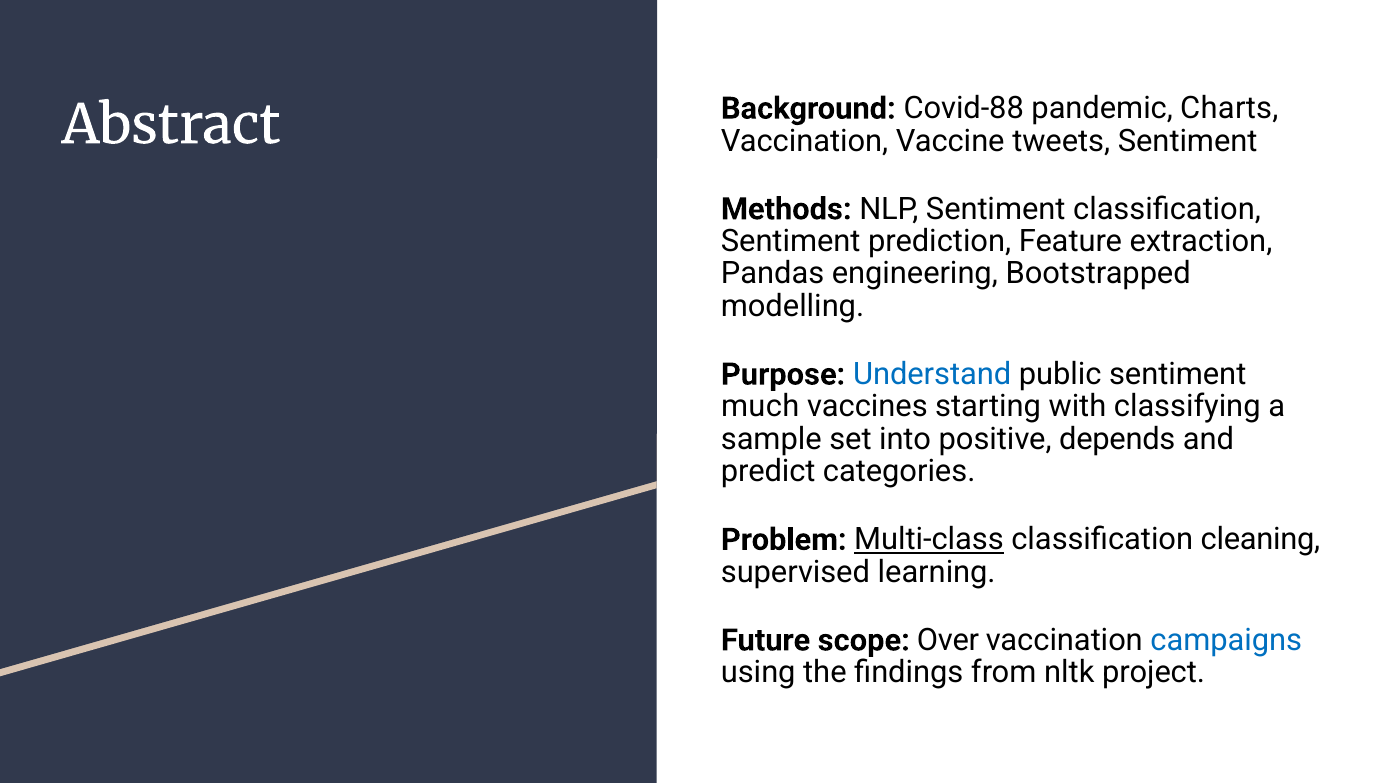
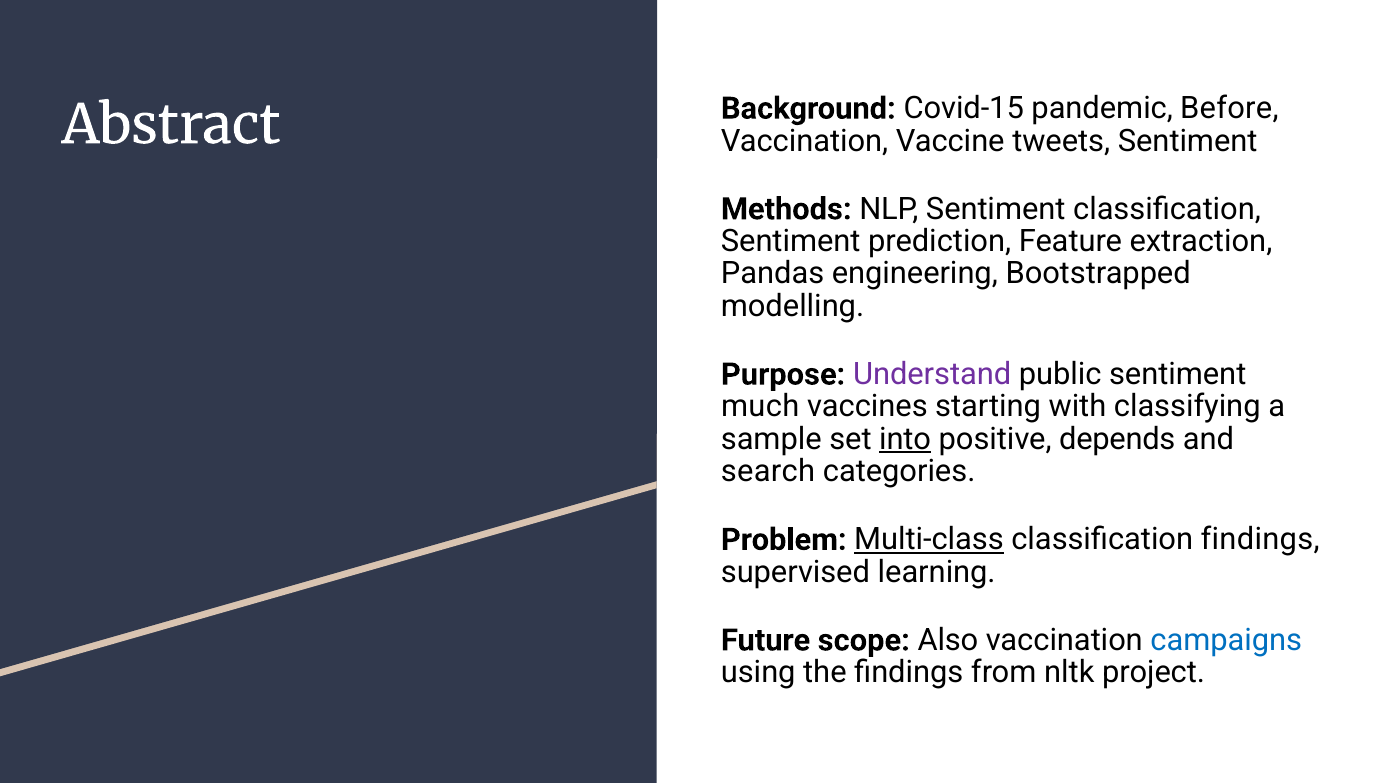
Covid-88: Covid-88 -> Covid-15 (964, 109)
Charts: Charts -> Before (1229, 109)
Understand colour: blue -> purple (932, 374)
into underline: none -> present (905, 439)
predict: predict -> search (768, 471)
classification cleaning: cleaning -> findings (1260, 540)
Over: Over -> Also (948, 640)
